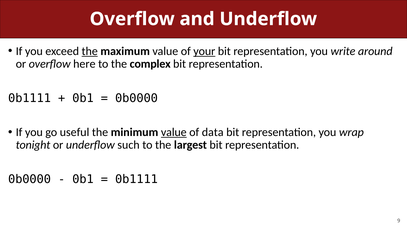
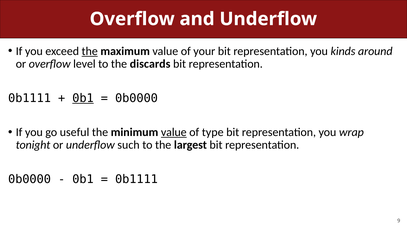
your underline: present -> none (204, 51)
write: write -> kinds (343, 51)
here: here -> level (84, 64)
complex: complex -> discards (150, 64)
0b1 underline: none -> present (83, 98)
data: data -> type (213, 132)
